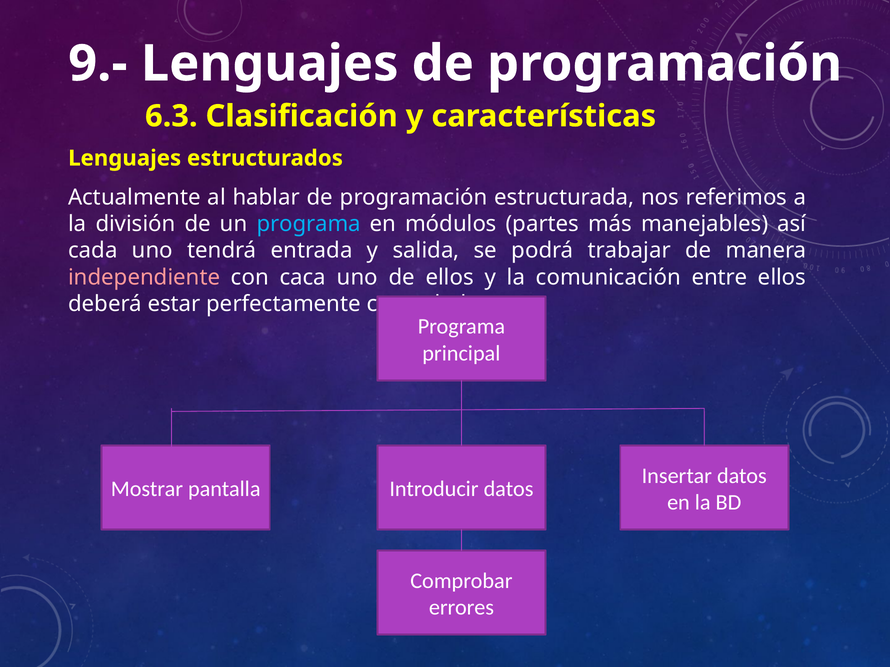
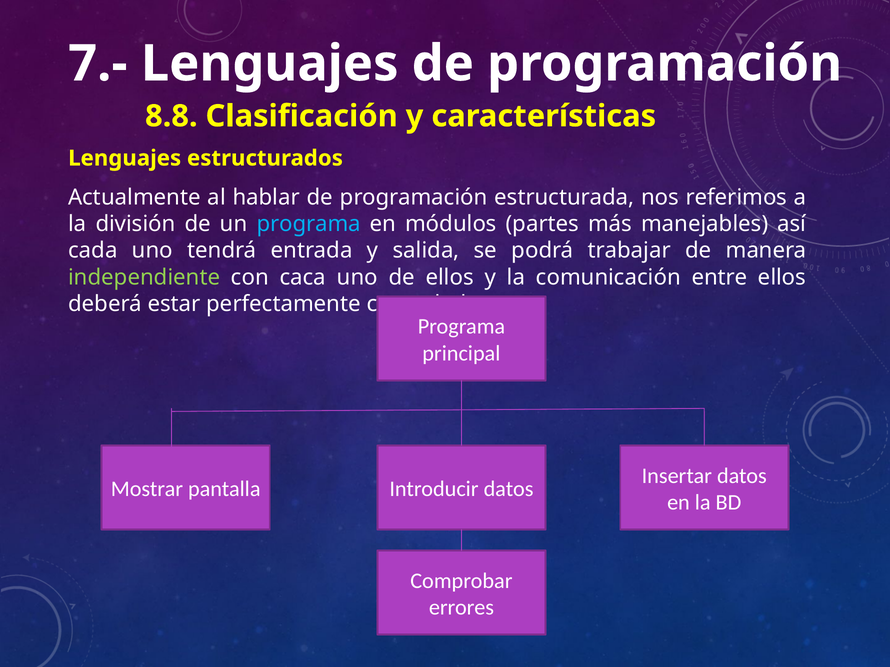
9.-: 9.- -> 7.- (98, 64)
6.3: 6.3 -> 8.8 (171, 116)
independiente colour: pink -> light green (144, 277)
